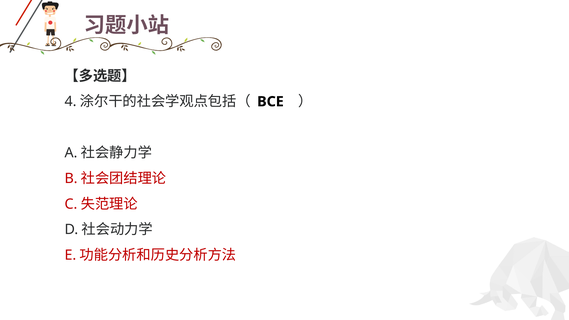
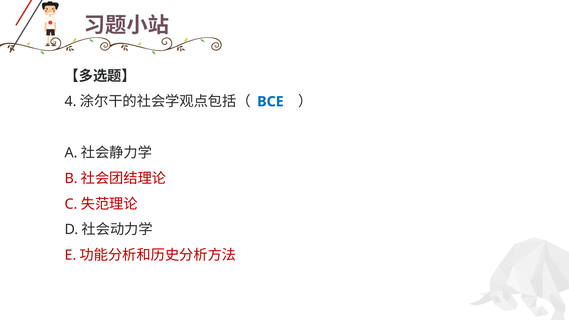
BCE colour: black -> blue (270, 102)
